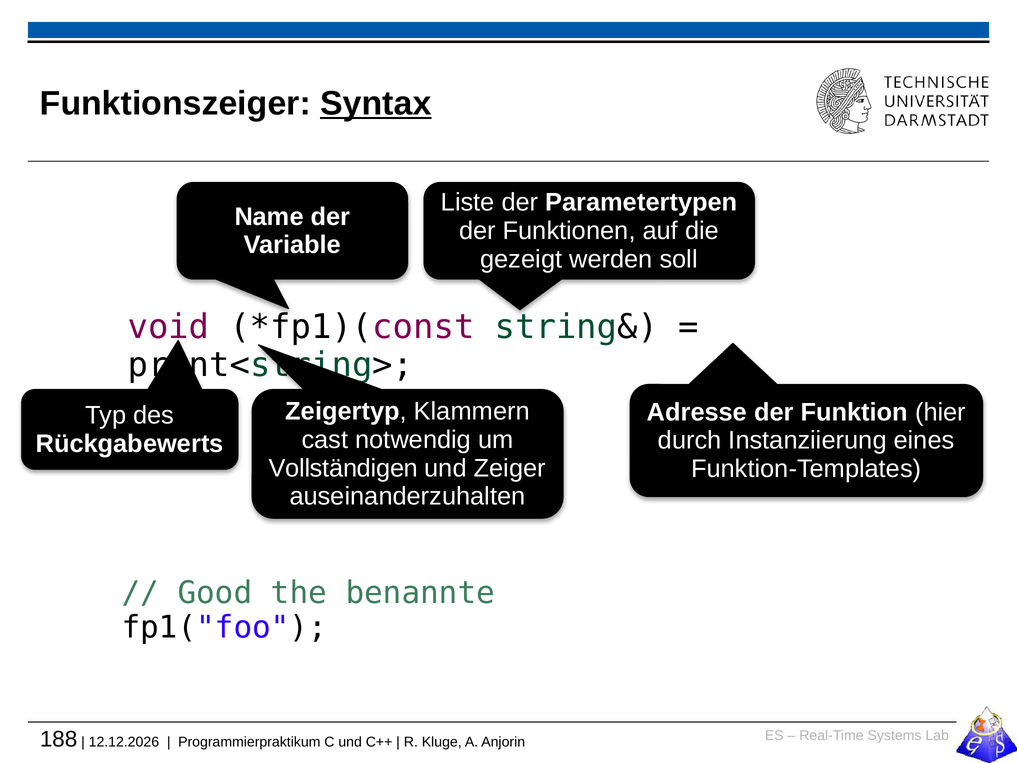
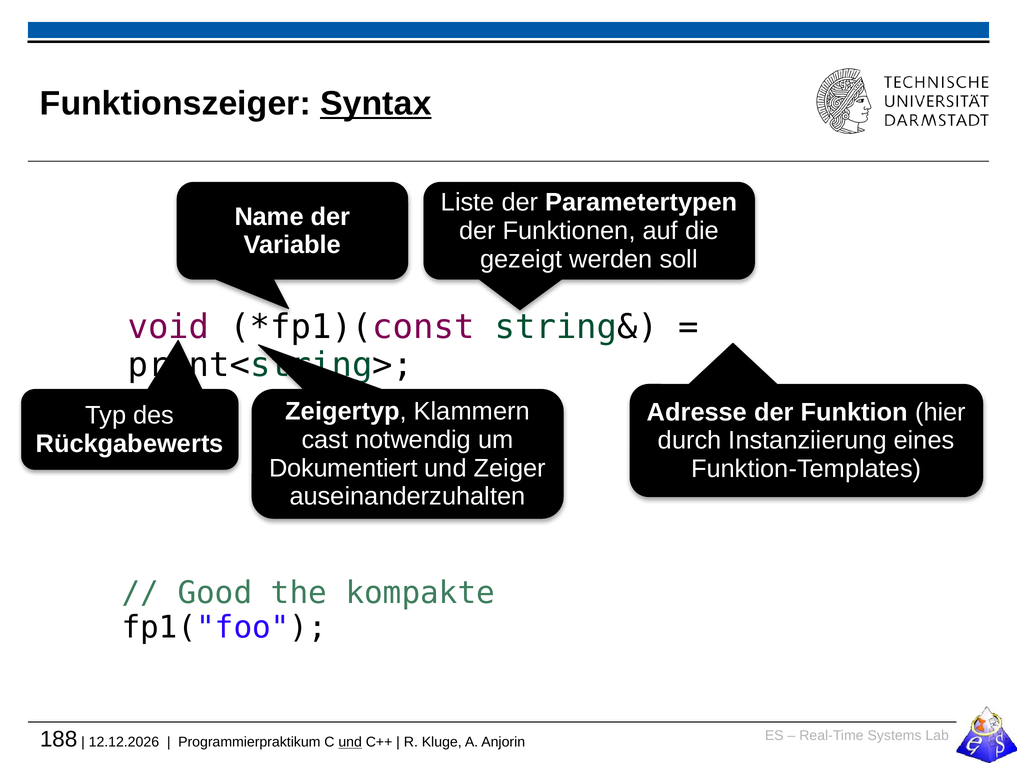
Vollständigen: Vollständigen -> Dokumentiert (343, 468)
benannte: benannte -> kompakte (420, 593)
und underline: none -> present (350, 742)
